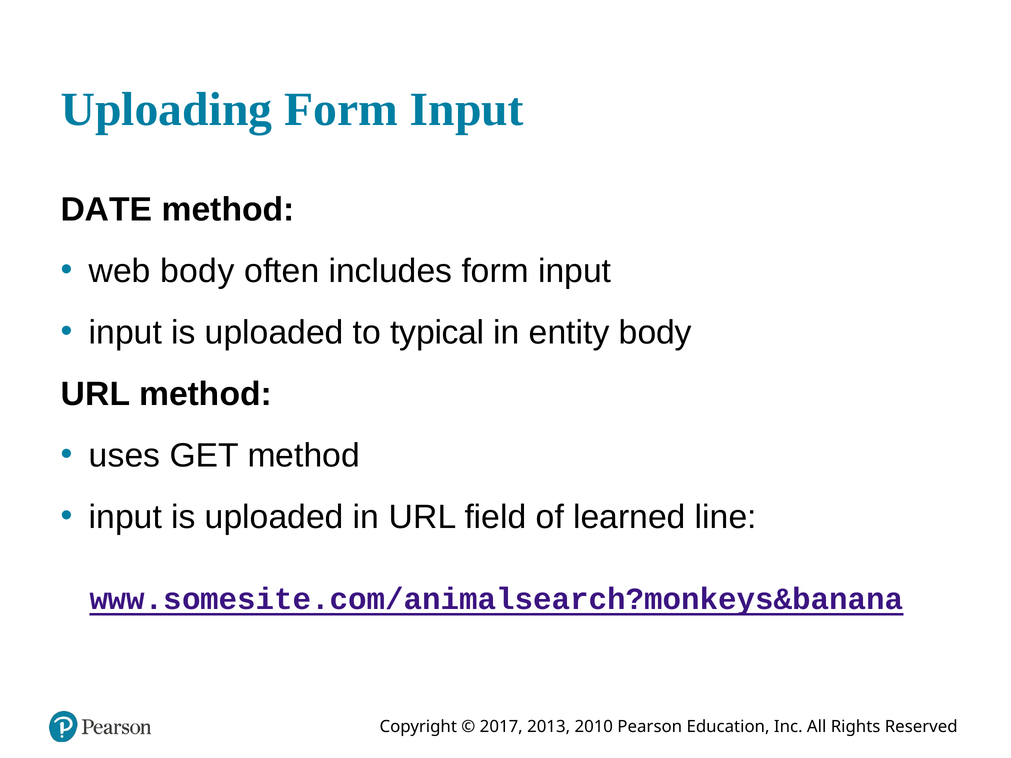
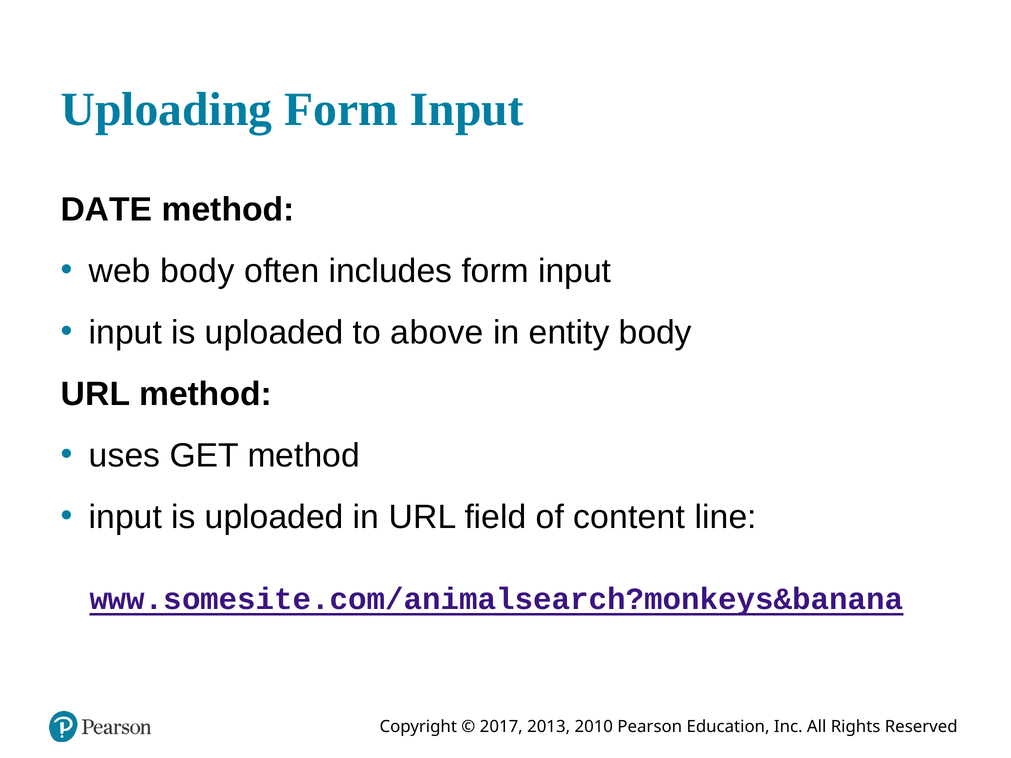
typical: typical -> above (437, 333)
learned: learned -> content (629, 517)
